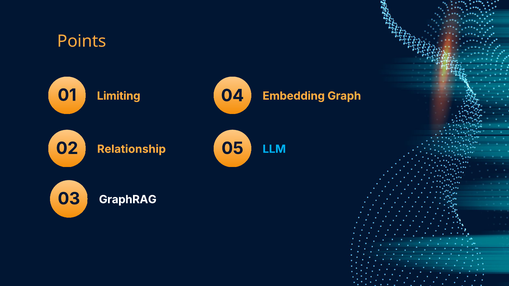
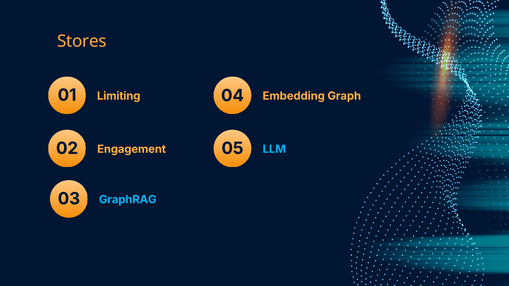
Points: Points -> Stores (82, 41)
Relationship: Relationship -> Engagement (132, 149)
GraphRAG colour: white -> light blue (128, 200)
